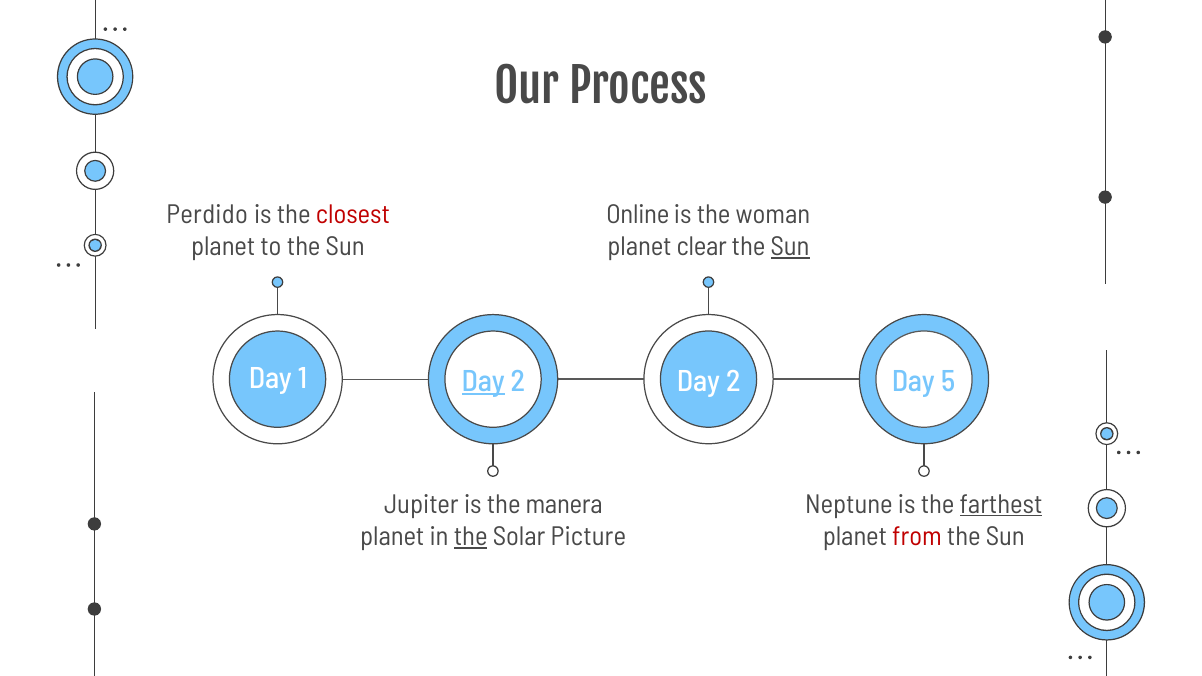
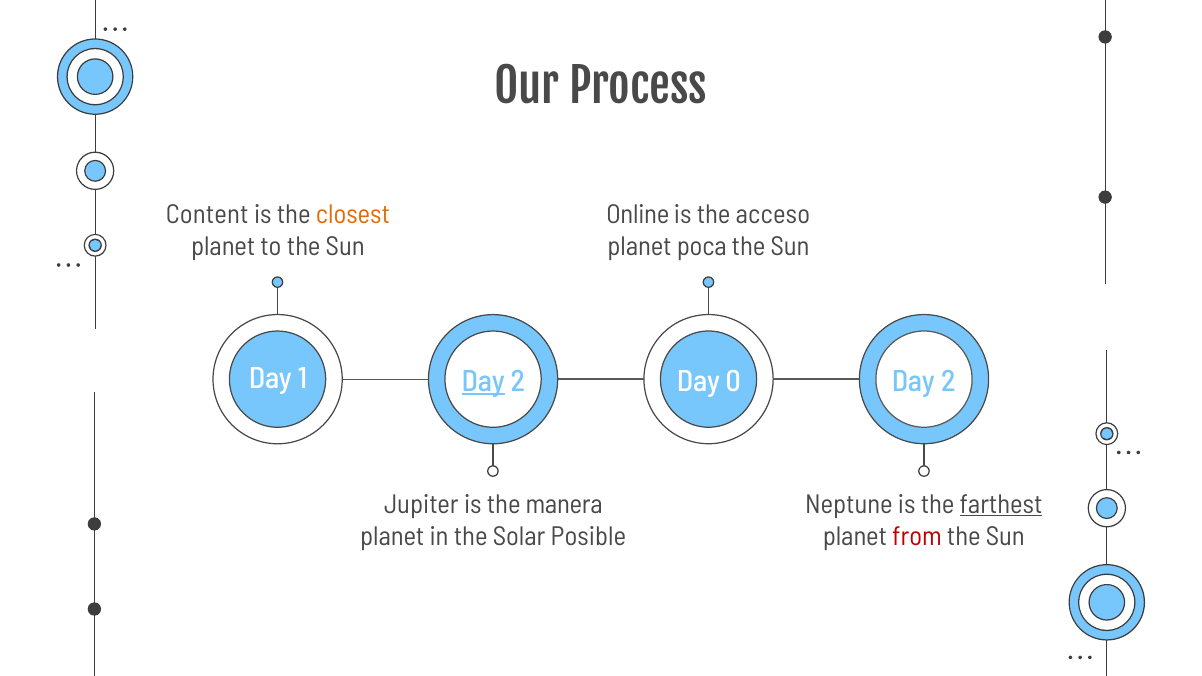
Perdido: Perdido -> Content (207, 214)
closest colour: red -> orange (353, 214)
woman: woman -> acceso (773, 214)
clear: clear -> poca (702, 246)
Sun underline: present -> none (790, 246)
2 Day 2: 2 -> 0 (733, 381)
5: 5 -> 2 (948, 381)
the underline: present -> none (471, 536)
Picture: Picture -> Posible (588, 536)
